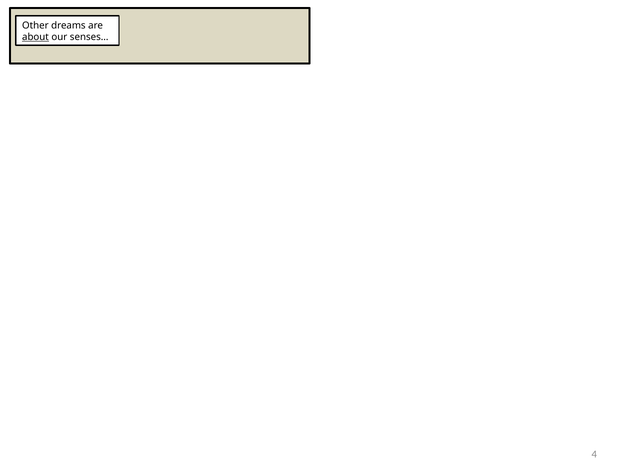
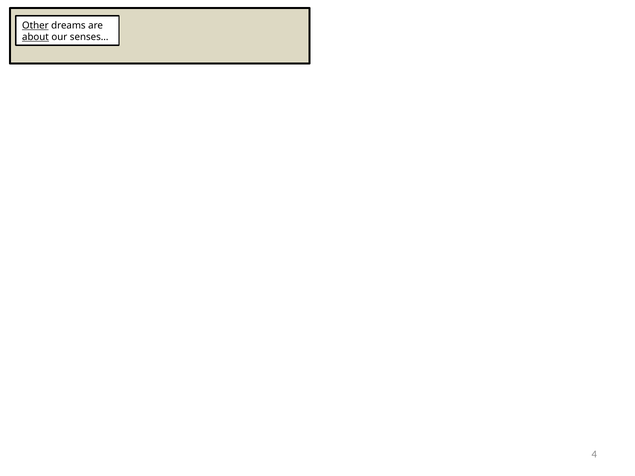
Other underline: none -> present (35, 25)
